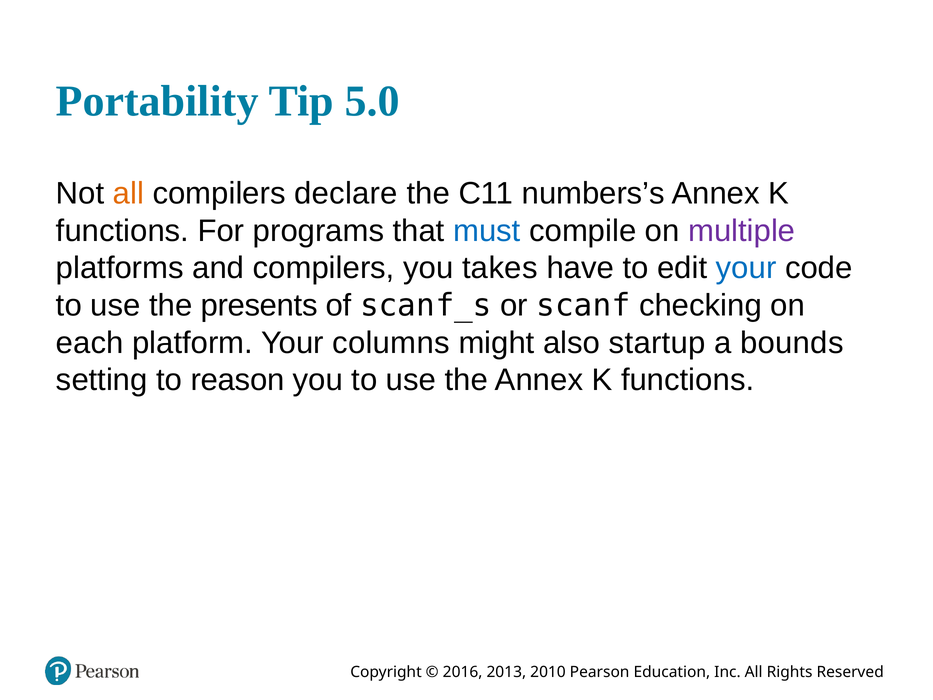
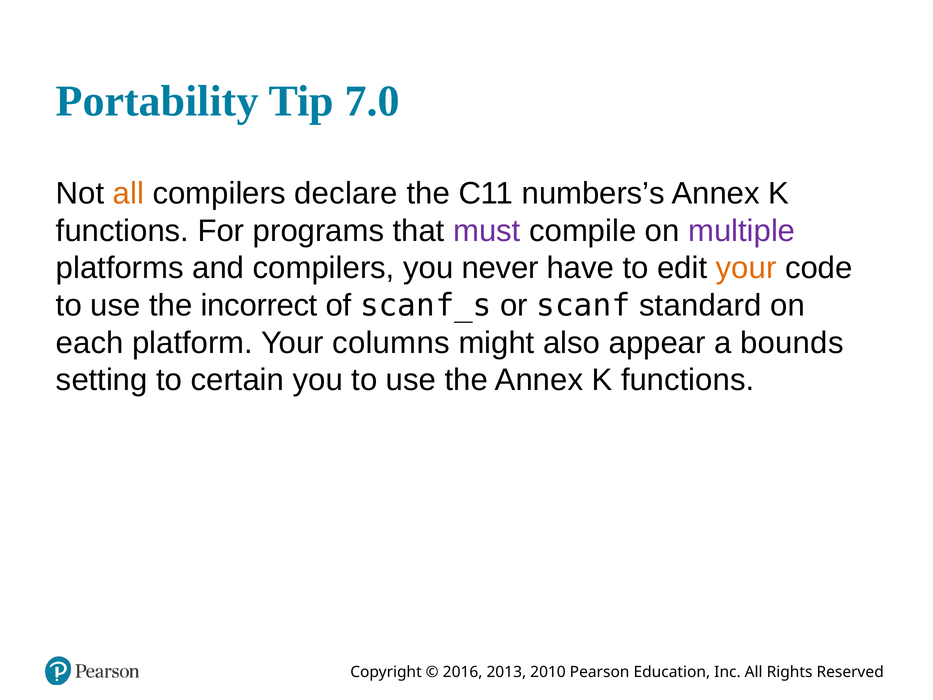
5.0: 5.0 -> 7.0 (372, 101)
must colour: blue -> purple (487, 231)
takes: takes -> never (500, 268)
your colour: blue -> orange (746, 268)
presents: presents -> incorrect (259, 305)
checking: checking -> standard (700, 305)
startup: startup -> appear (657, 343)
reason: reason -> certain (237, 380)
